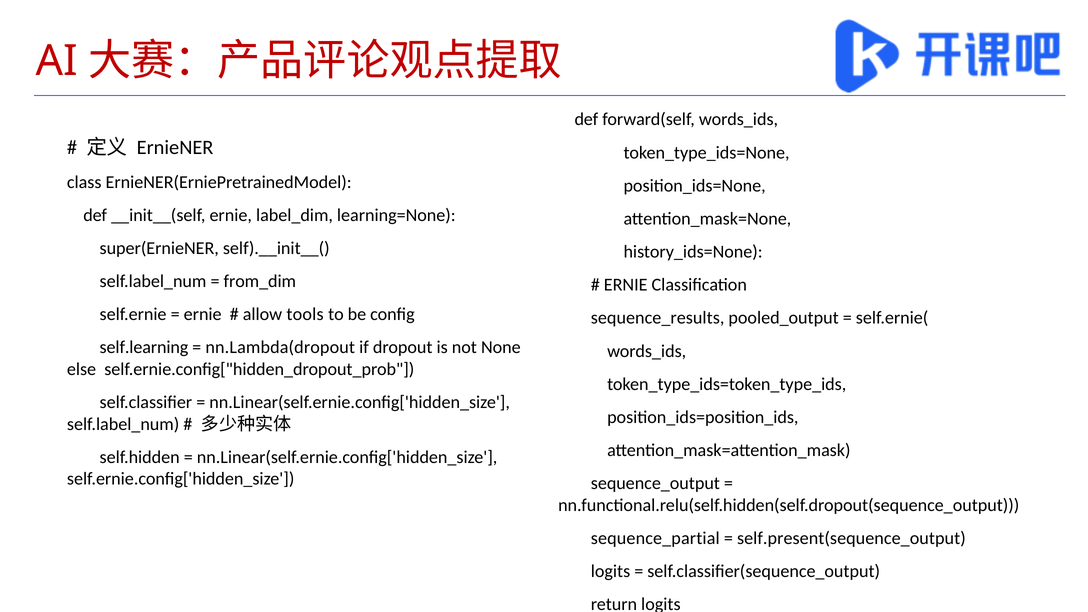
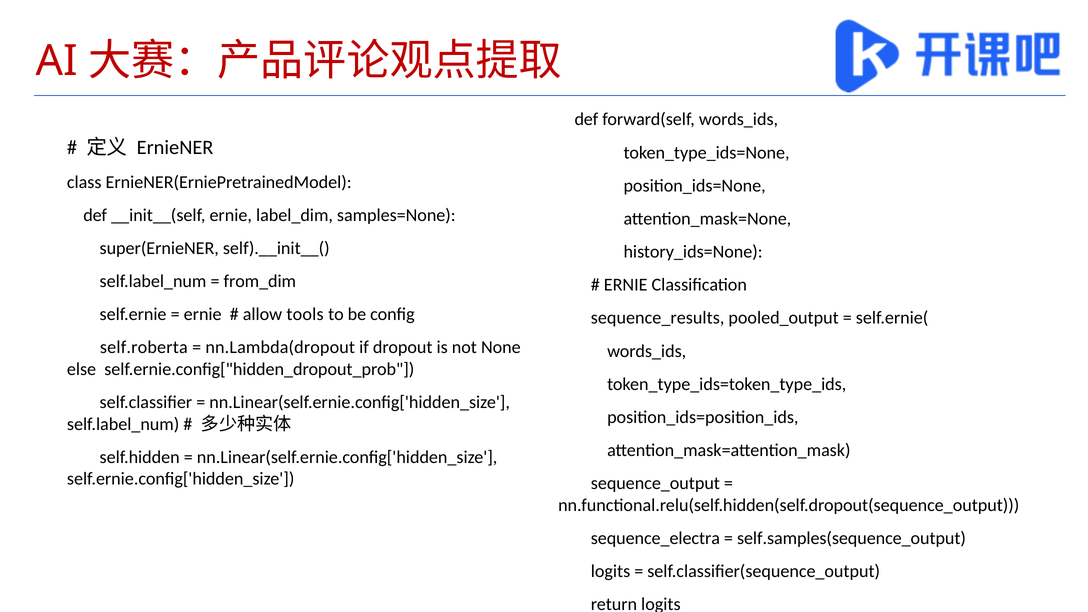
learning=None: learning=None -> samples=None (396, 215)
self.learning: self.learning -> self.roberta (144, 347)
sequence_partial: sequence_partial -> sequence_electra (655, 538)
self.present(sequence_output: self.present(sequence_output -> self.samples(sequence_output (851, 538)
